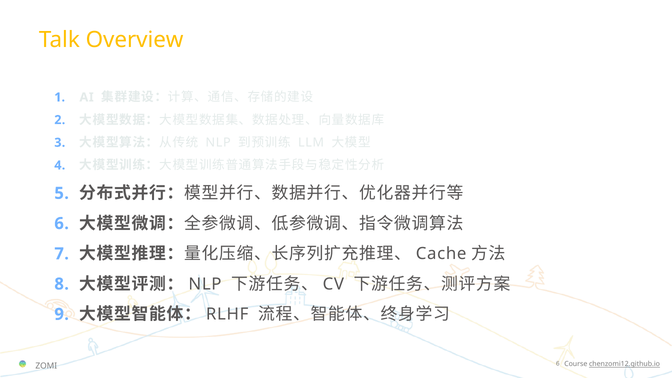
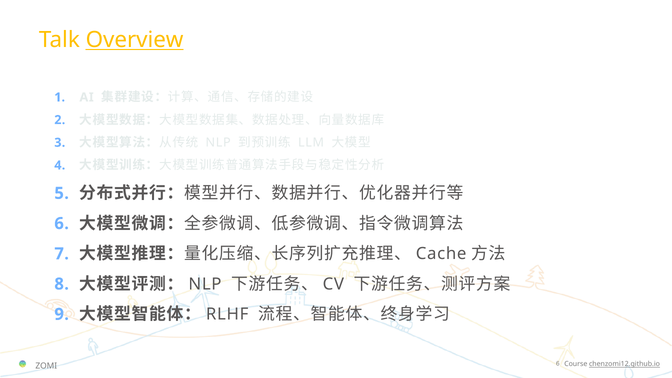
Overview underline: none -> present (135, 40)
